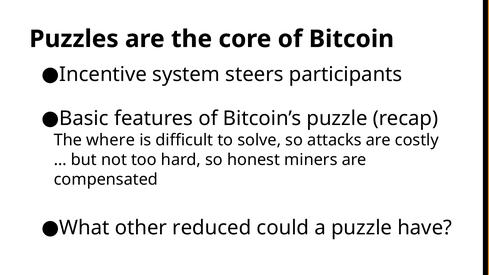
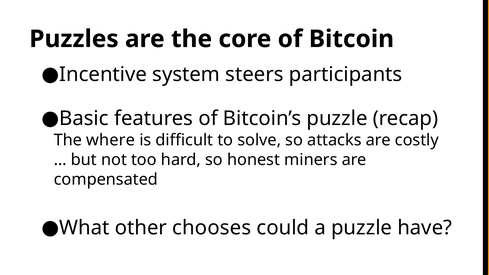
reduced: reduced -> chooses (212, 228)
